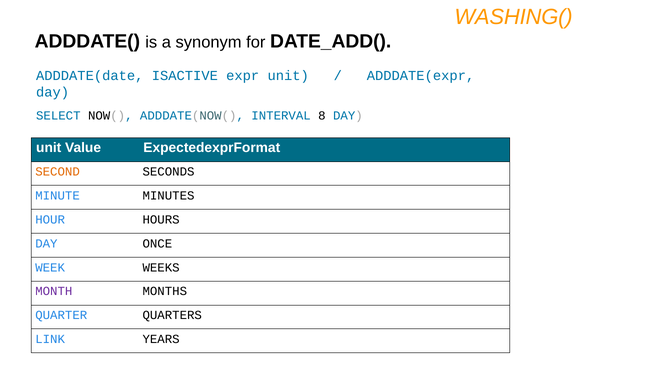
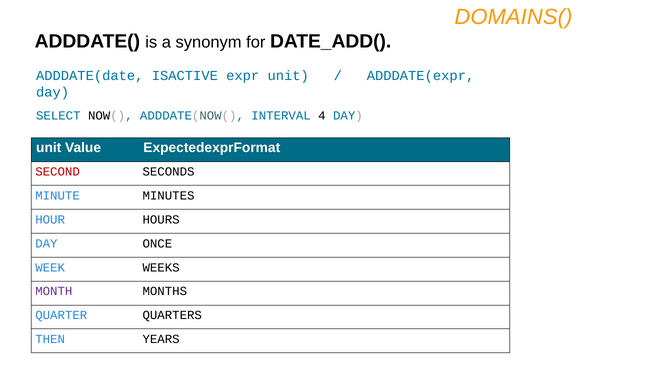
WASHING(: WASHING( -> DOMAINS( (513, 17)
8: 8 -> 4 (322, 116)
SECOND colour: orange -> red (58, 172)
LINK: LINK -> THEN (50, 339)
